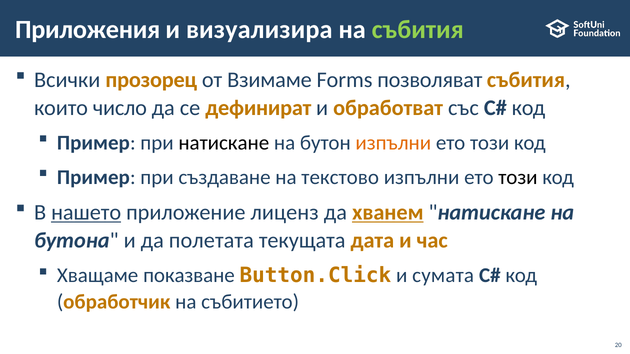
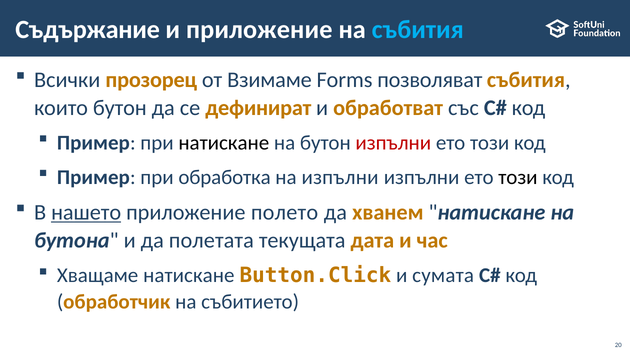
Приложения: Приложения -> Съдържание (88, 30)
и визуализира: визуализира -> приложение (259, 30)
събития colour: light green -> light blue (418, 30)
които число: число -> бутон (120, 108)
изпълни colour: orange -> red (393, 143)
създаване: създаване -> обработка (225, 177)
на текстово: текстово -> изпълни (340, 177)
лиценз: лиценз -> полето (285, 213)
хванем underline: present -> none (388, 213)
Хващаме показване: показване -> натискане (189, 276)
